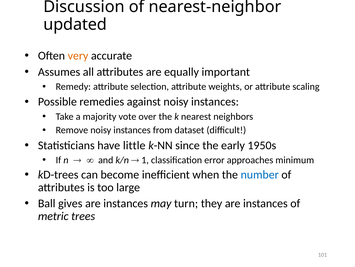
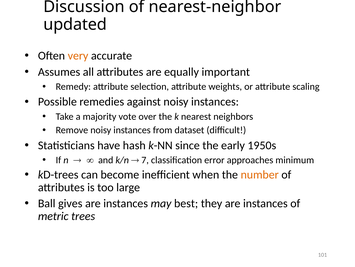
little: little -> hash (134, 145)
1: 1 -> 7 (145, 160)
number colour: blue -> orange (260, 174)
turn: turn -> best (186, 203)
